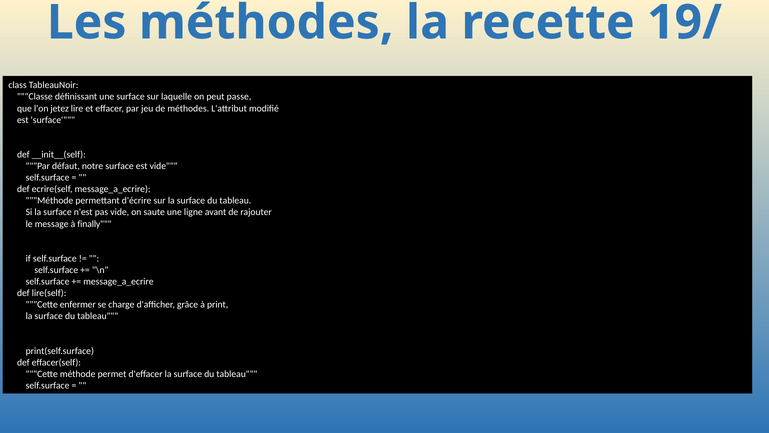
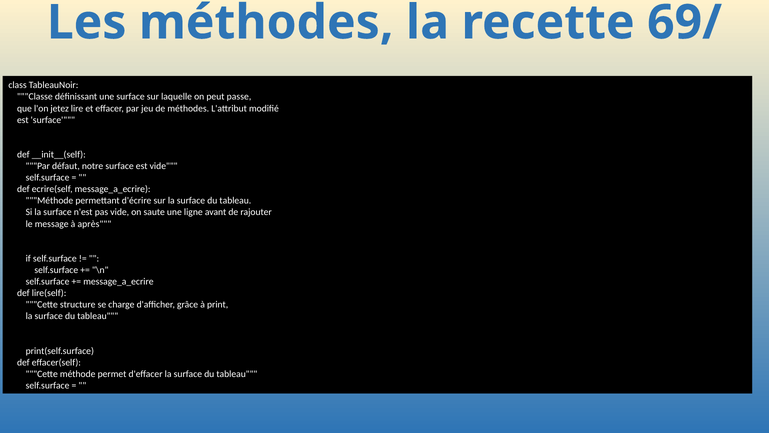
19/: 19/ -> 69/ (685, 23)
finally: finally -> après (94, 224)
enfermer: enfermer -> structure (78, 304)
